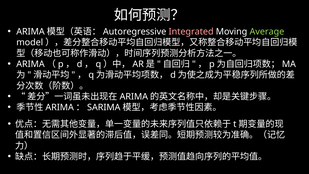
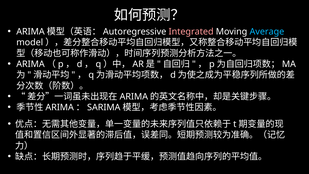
Average colour: light green -> light blue (267, 32)
